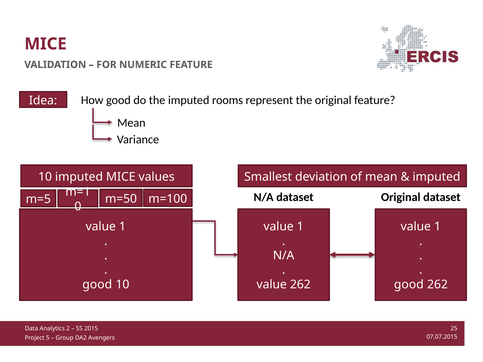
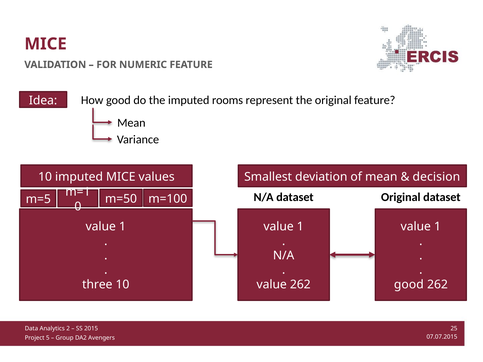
imputed: imputed -> decision (436, 177)
good: good -> three (97, 285)
